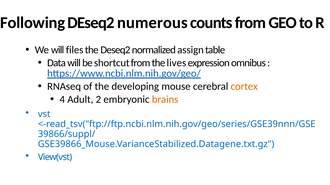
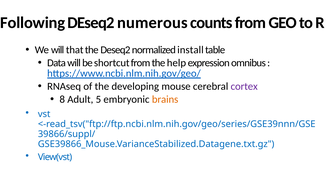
files: files -> that (75, 50)
assign: assign -> install (190, 50)
lives: lives -> help (176, 63)
cortex colour: orange -> purple (244, 87)
4: 4 -> 8 (62, 100)
2: 2 -> 5 (98, 100)
